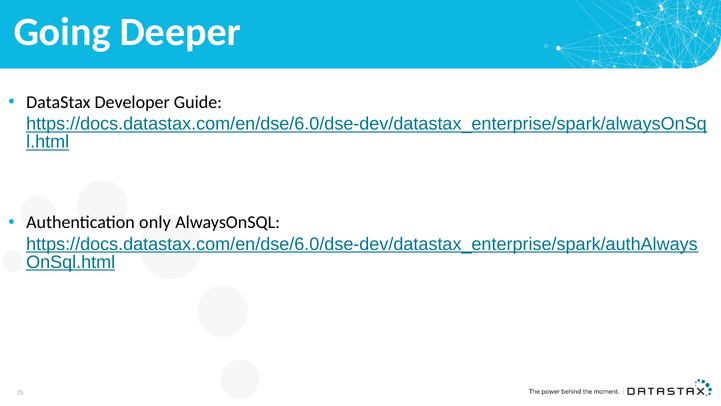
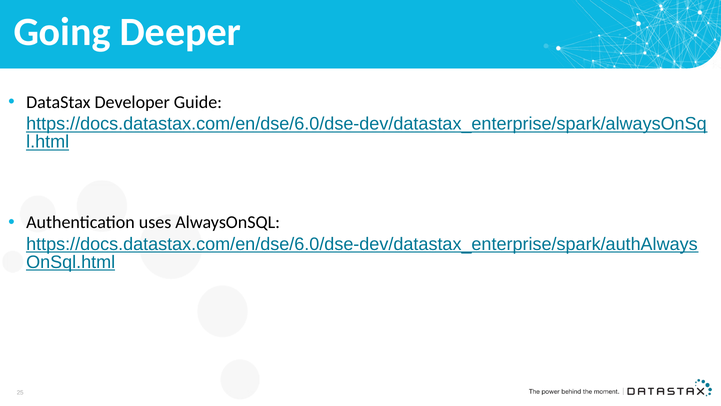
only: only -> uses (155, 222)
